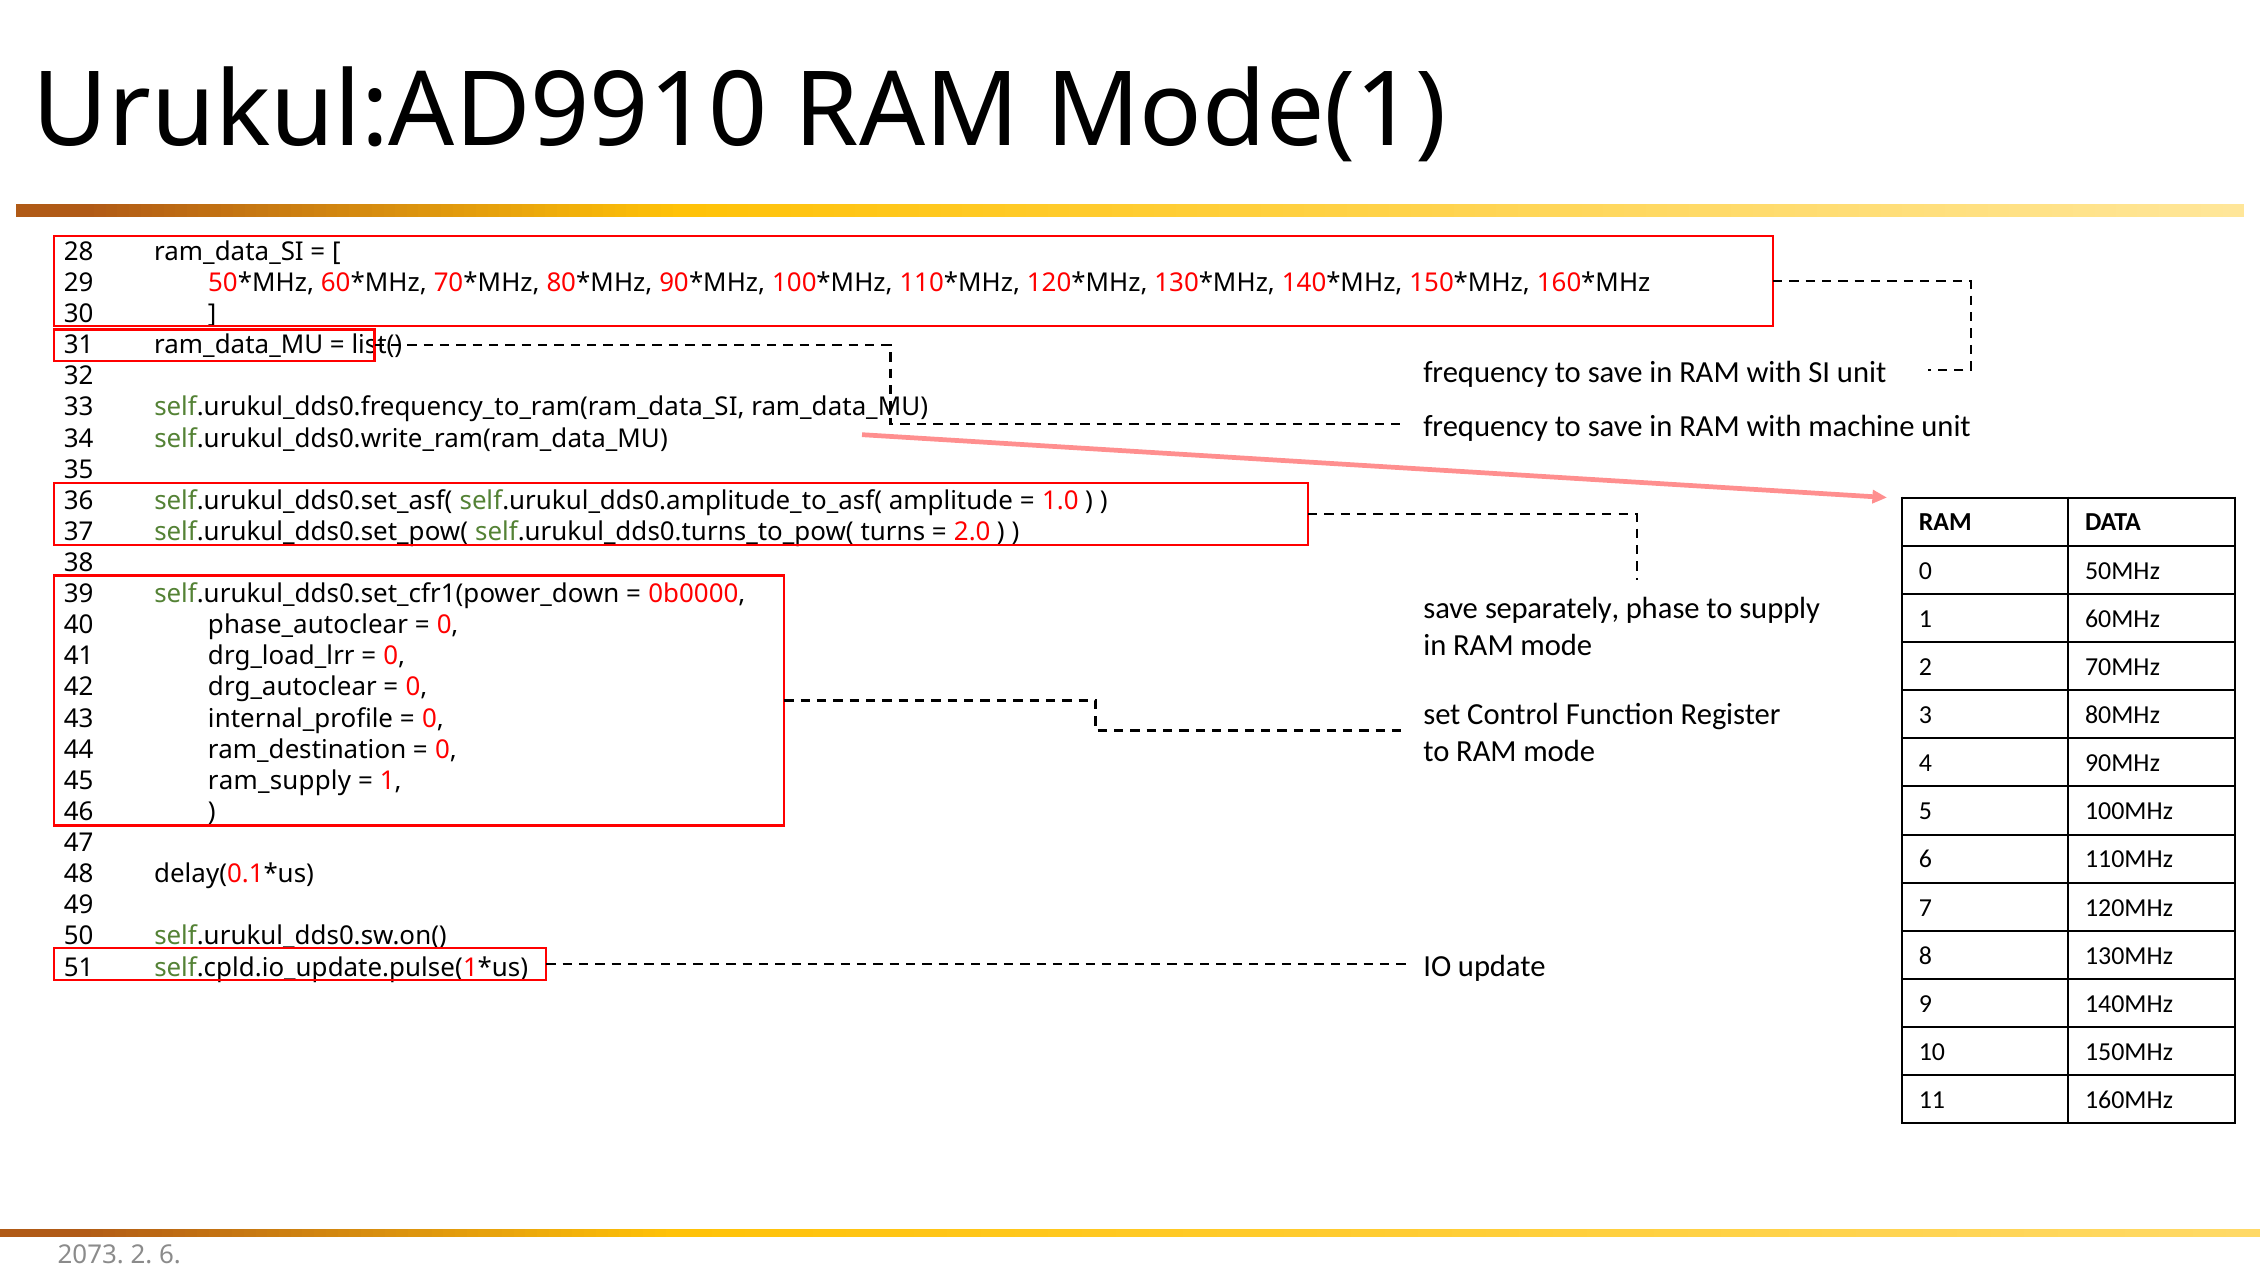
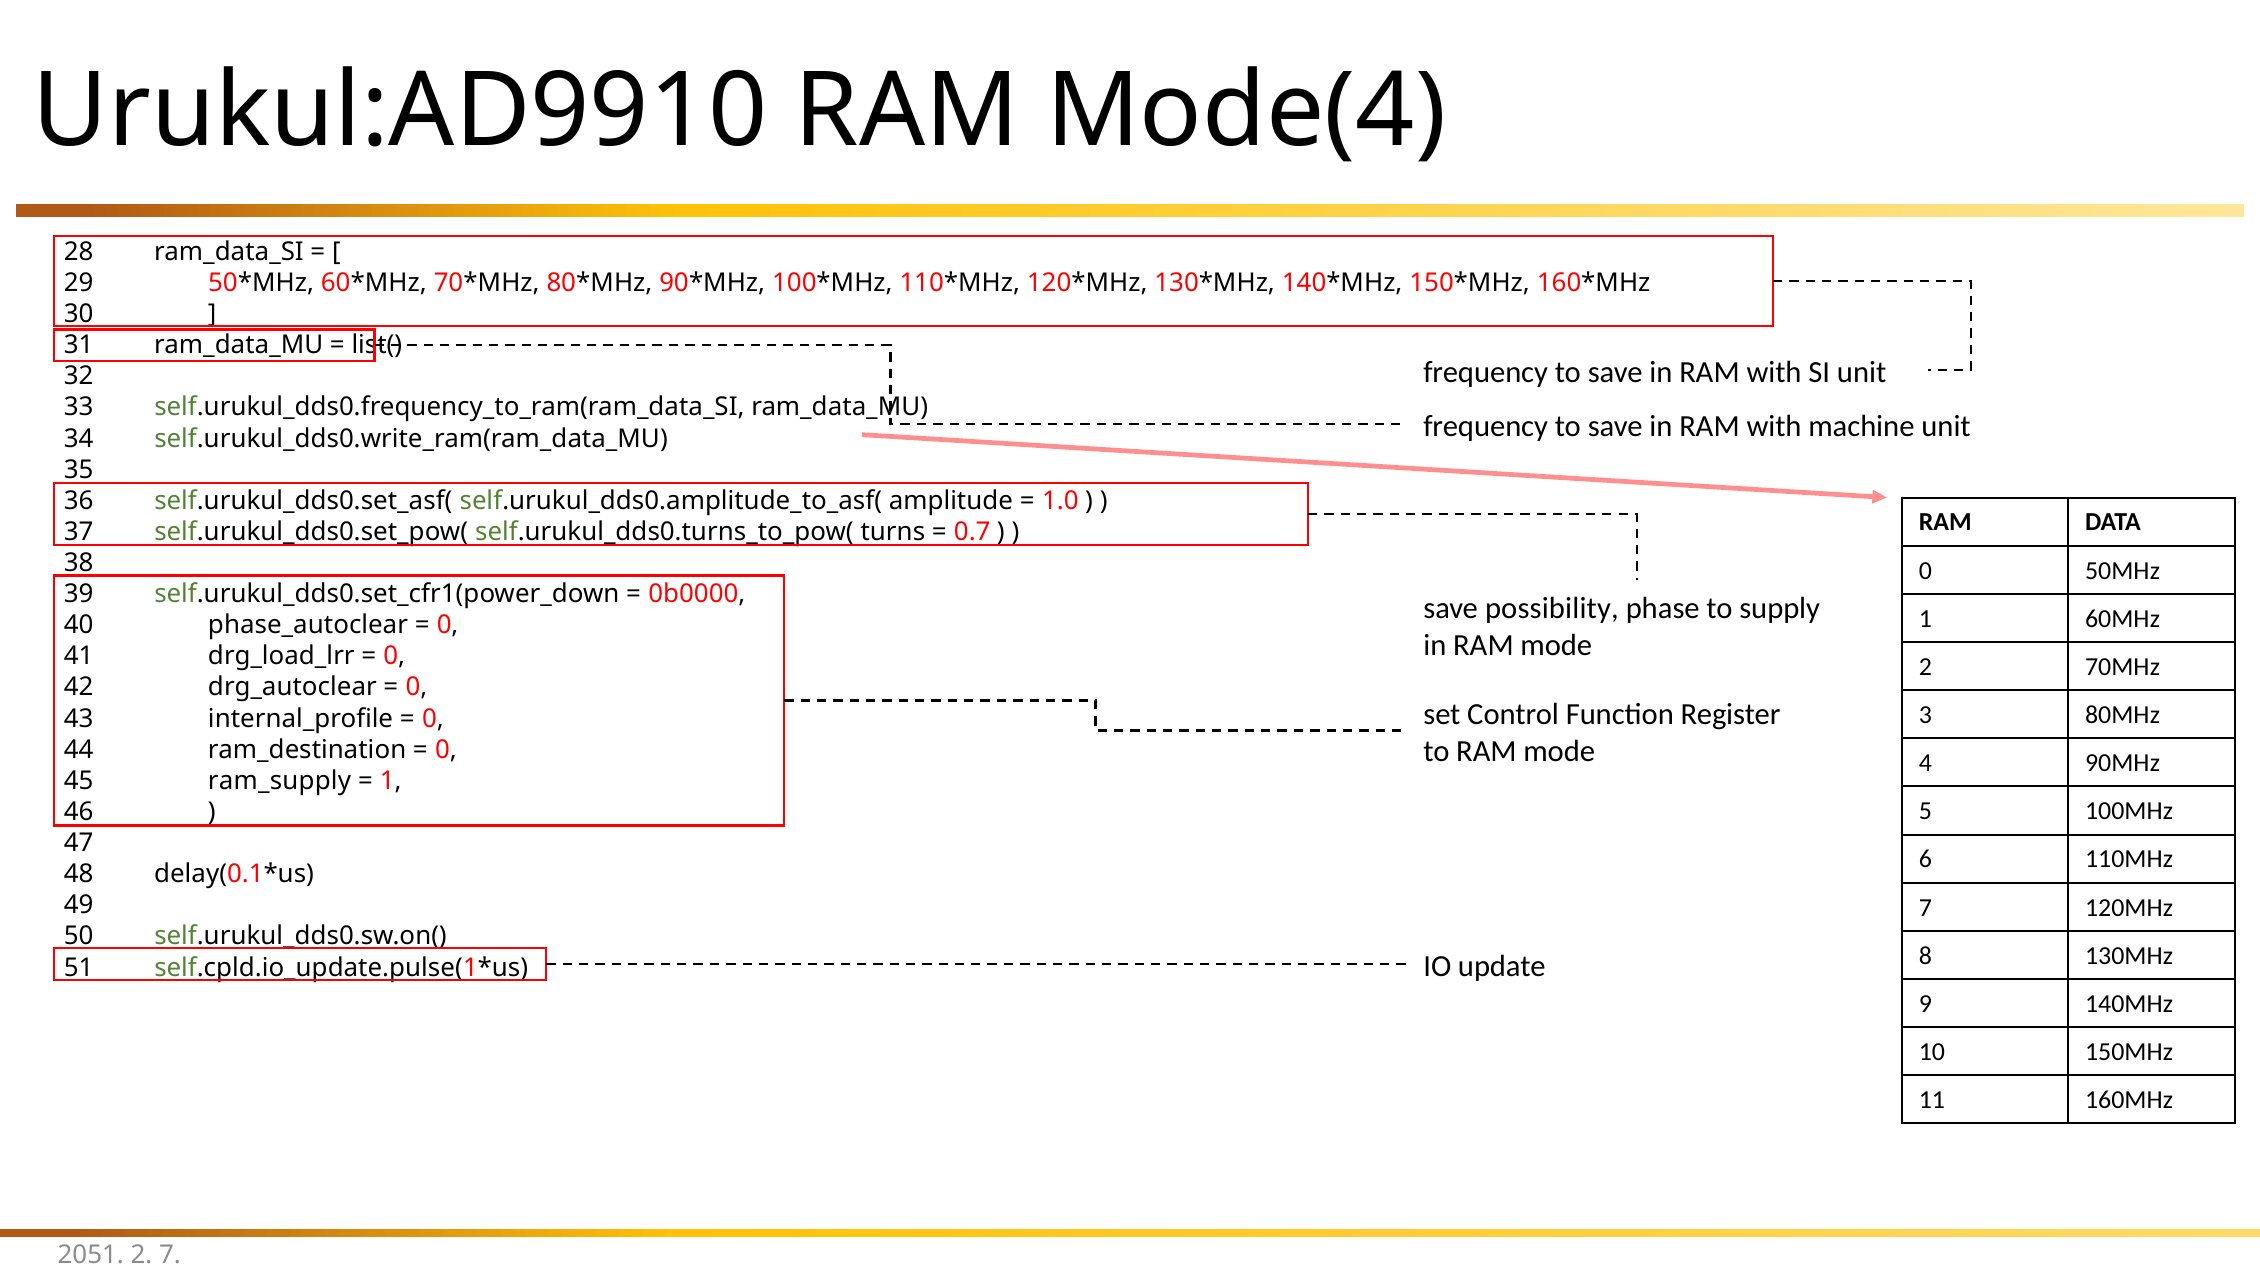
Mode(1: Mode(1 -> Mode(4 (1246, 111)
2.0: 2.0 -> 0.7 (972, 532)
separately: separately -> possibility (1552, 608)
2073: 2073 -> 2051 (91, 1255)
2 6: 6 -> 7 (170, 1255)
